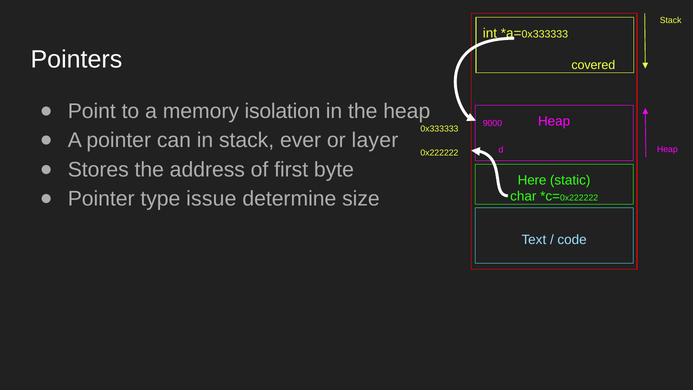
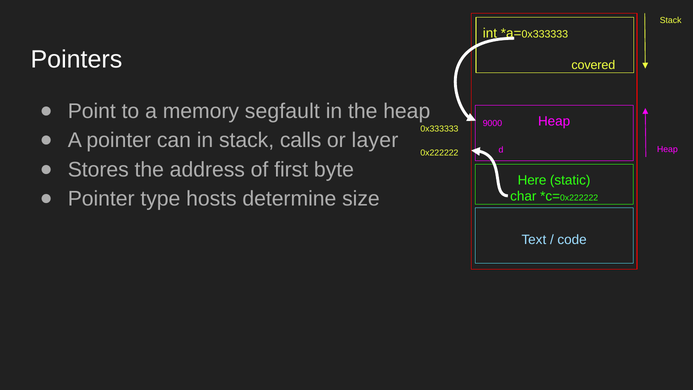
isolation: isolation -> segfault (282, 111)
ever: ever -> calls (301, 140)
issue: issue -> hosts (211, 199)
